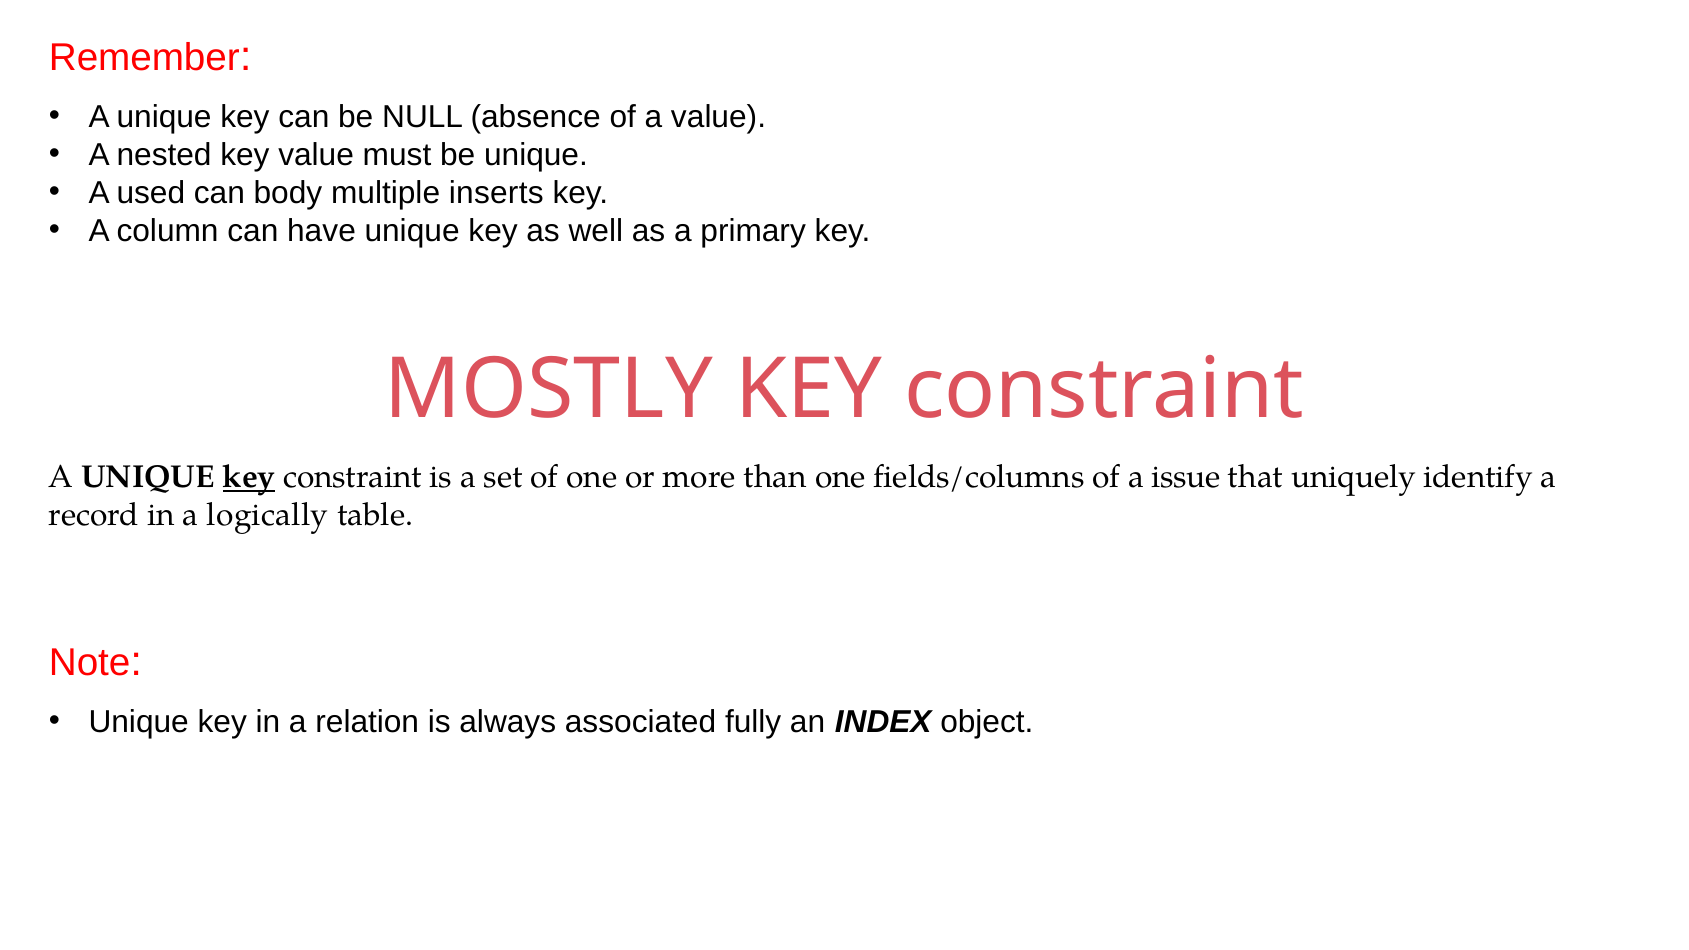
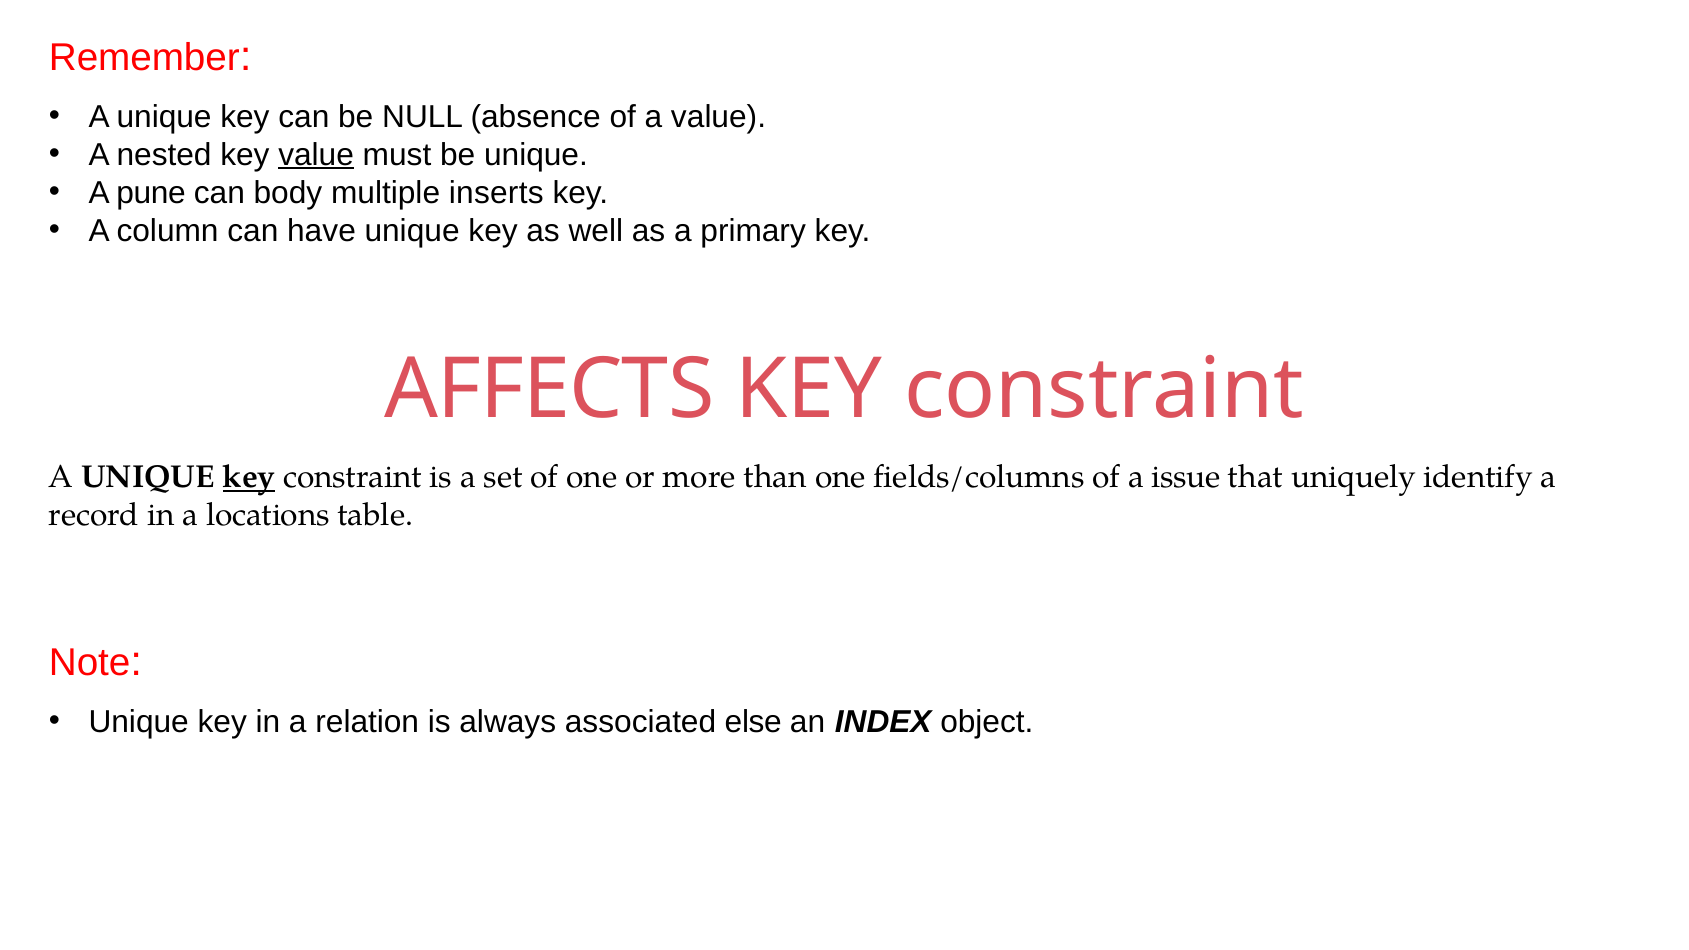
value underline: none -> present (316, 155)
used: used -> pune (151, 193)
MOSTLY: MOSTLY -> AFFECTS (549, 390)
logically: logically -> locations (268, 515)
fully: fully -> else (753, 722)
